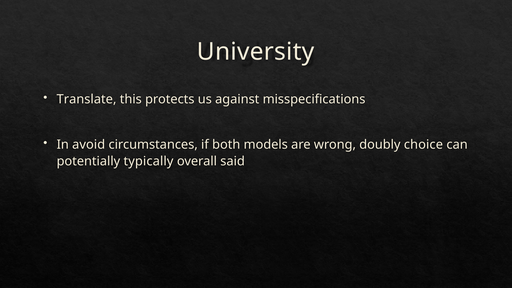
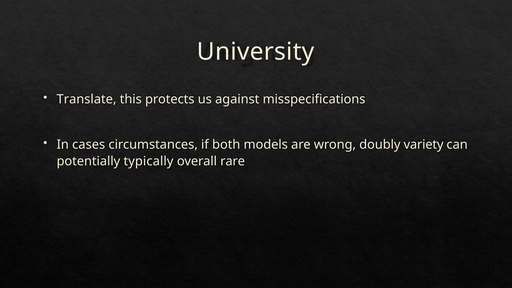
avoid: avoid -> cases (89, 145)
choice: choice -> variety (424, 145)
said: said -> rare (233, 161)
